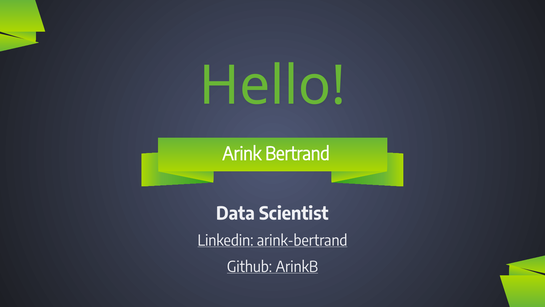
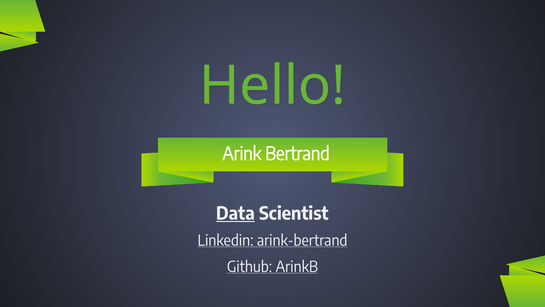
Data underline: none -> present (236, 213)
